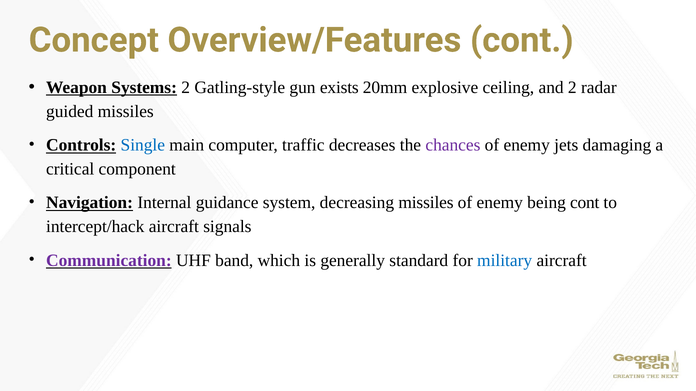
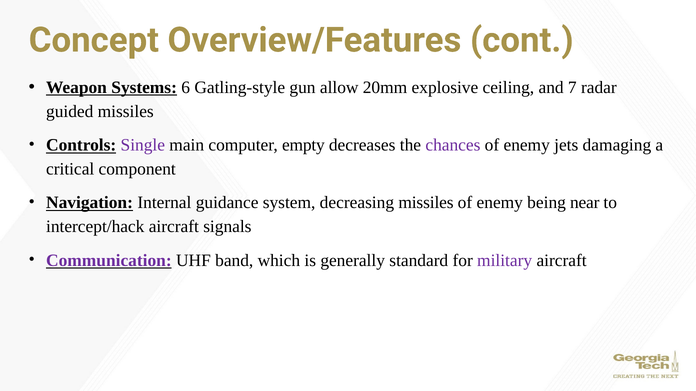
Systems 2: 2 -> 6 (186, 88)
exists: exists -> allow (339, 88)
and 2: 2 -> 7 (572, 88)
Single colour: blue -> purple (143, 145)
traffic: traffic -> empty (303, 145)
being cont: cont -> near (585, 203)
military colour: blue -> purple (505, 261)
